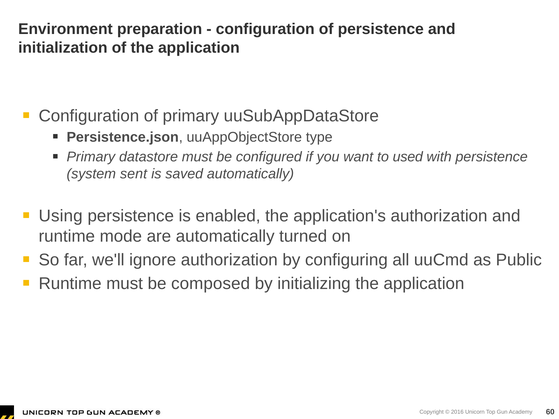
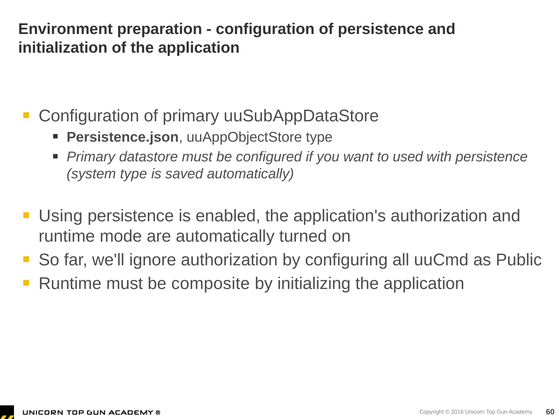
system sent: sent -> type (134, 174)
composed: composed -> composite (211, 284)
